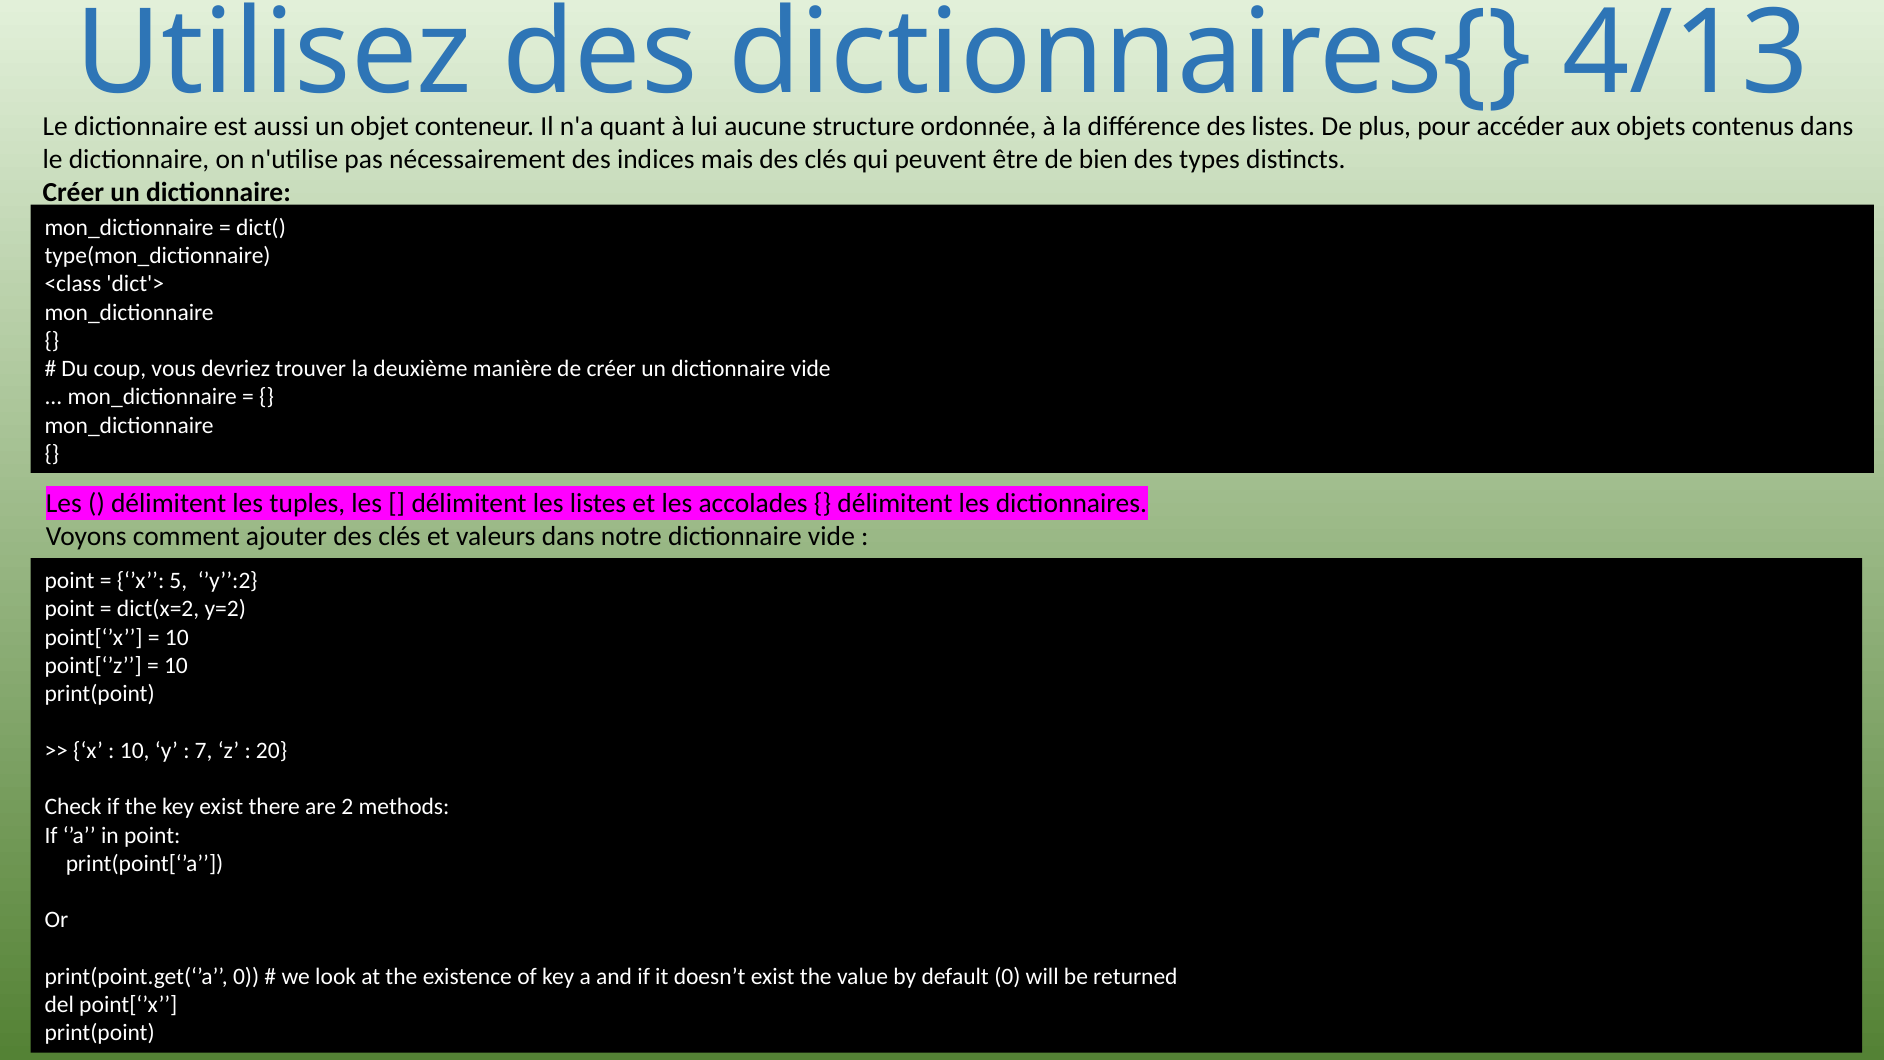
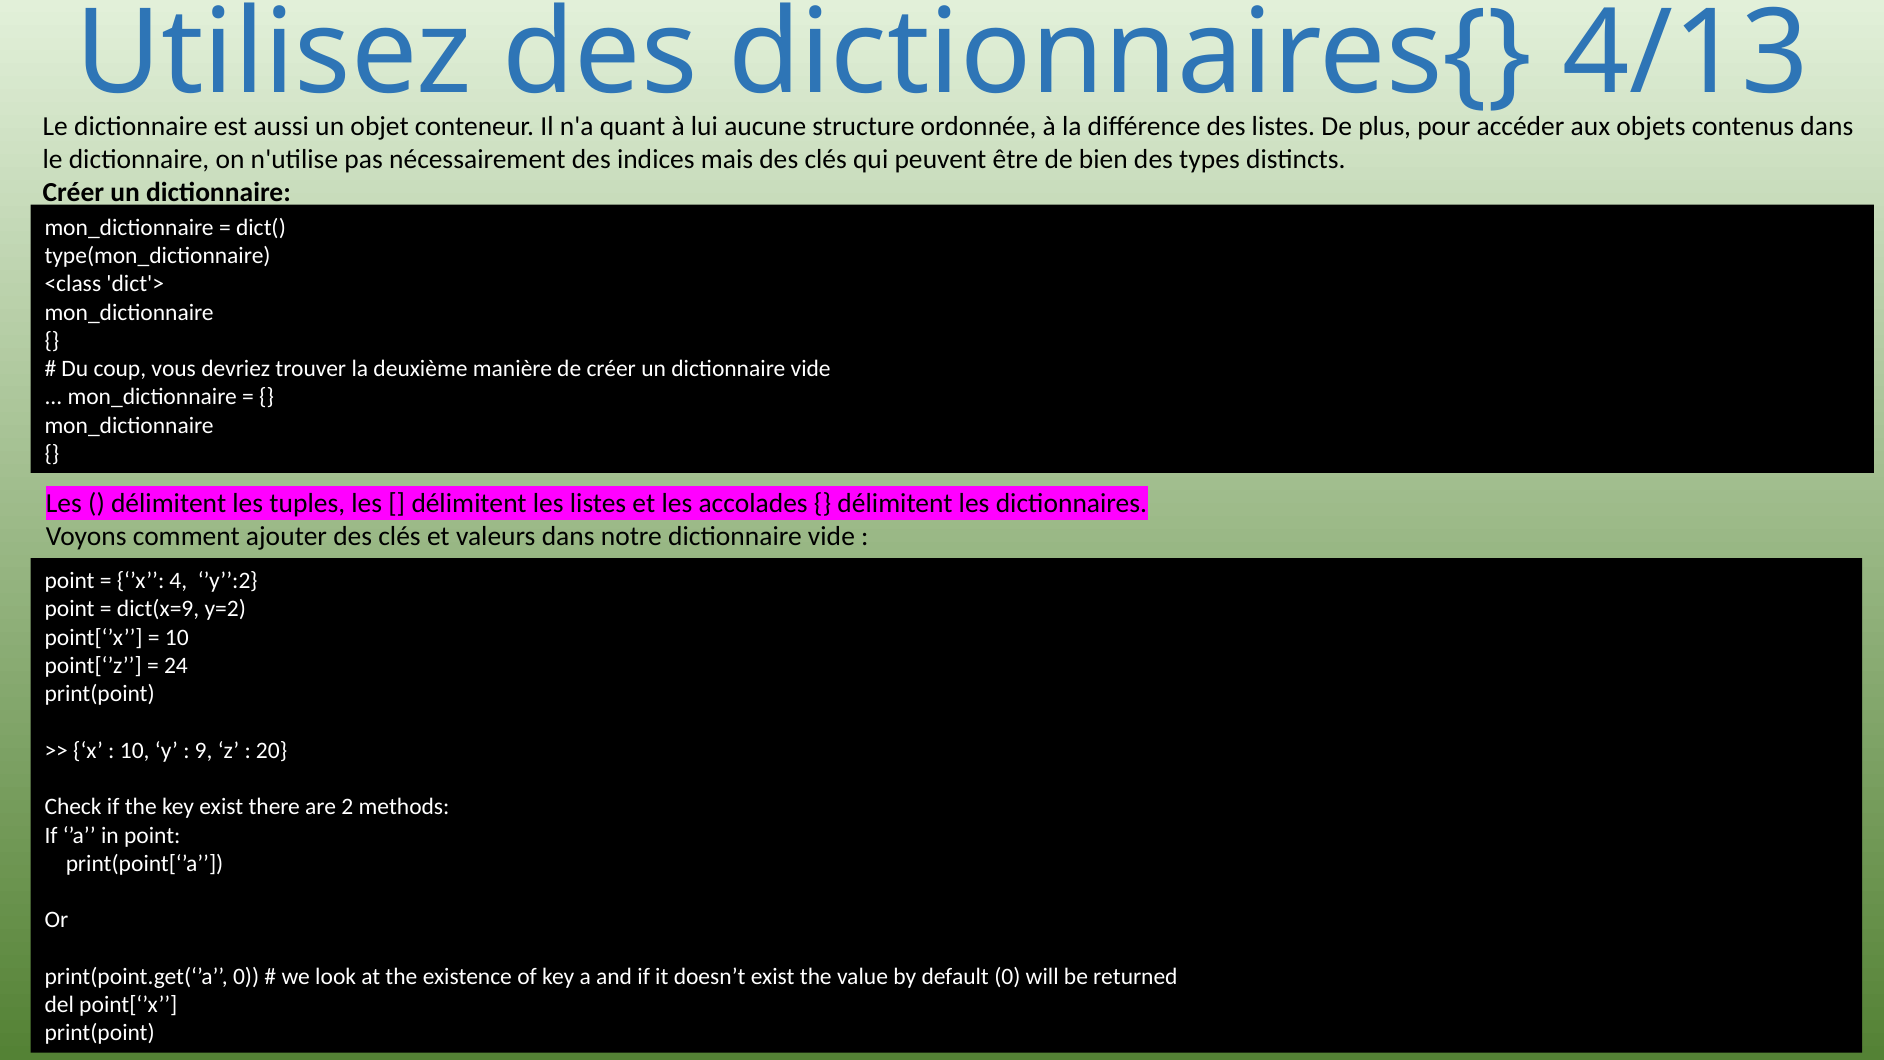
5: 5 -> 4 (178, 581)
dict(x=2: dict(x=2 -> dict(x=9 (158, 609)
10: 10 -> 24 (176, 666)
7: 7 -> 9 (204, 750)
